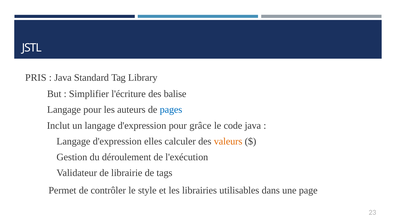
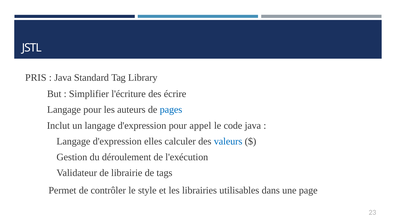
balise: balise -> écrire (175, 94)
grâce: grâce -> appel (200, 126)
valeurs colour: orange -> blue (228, 141)
